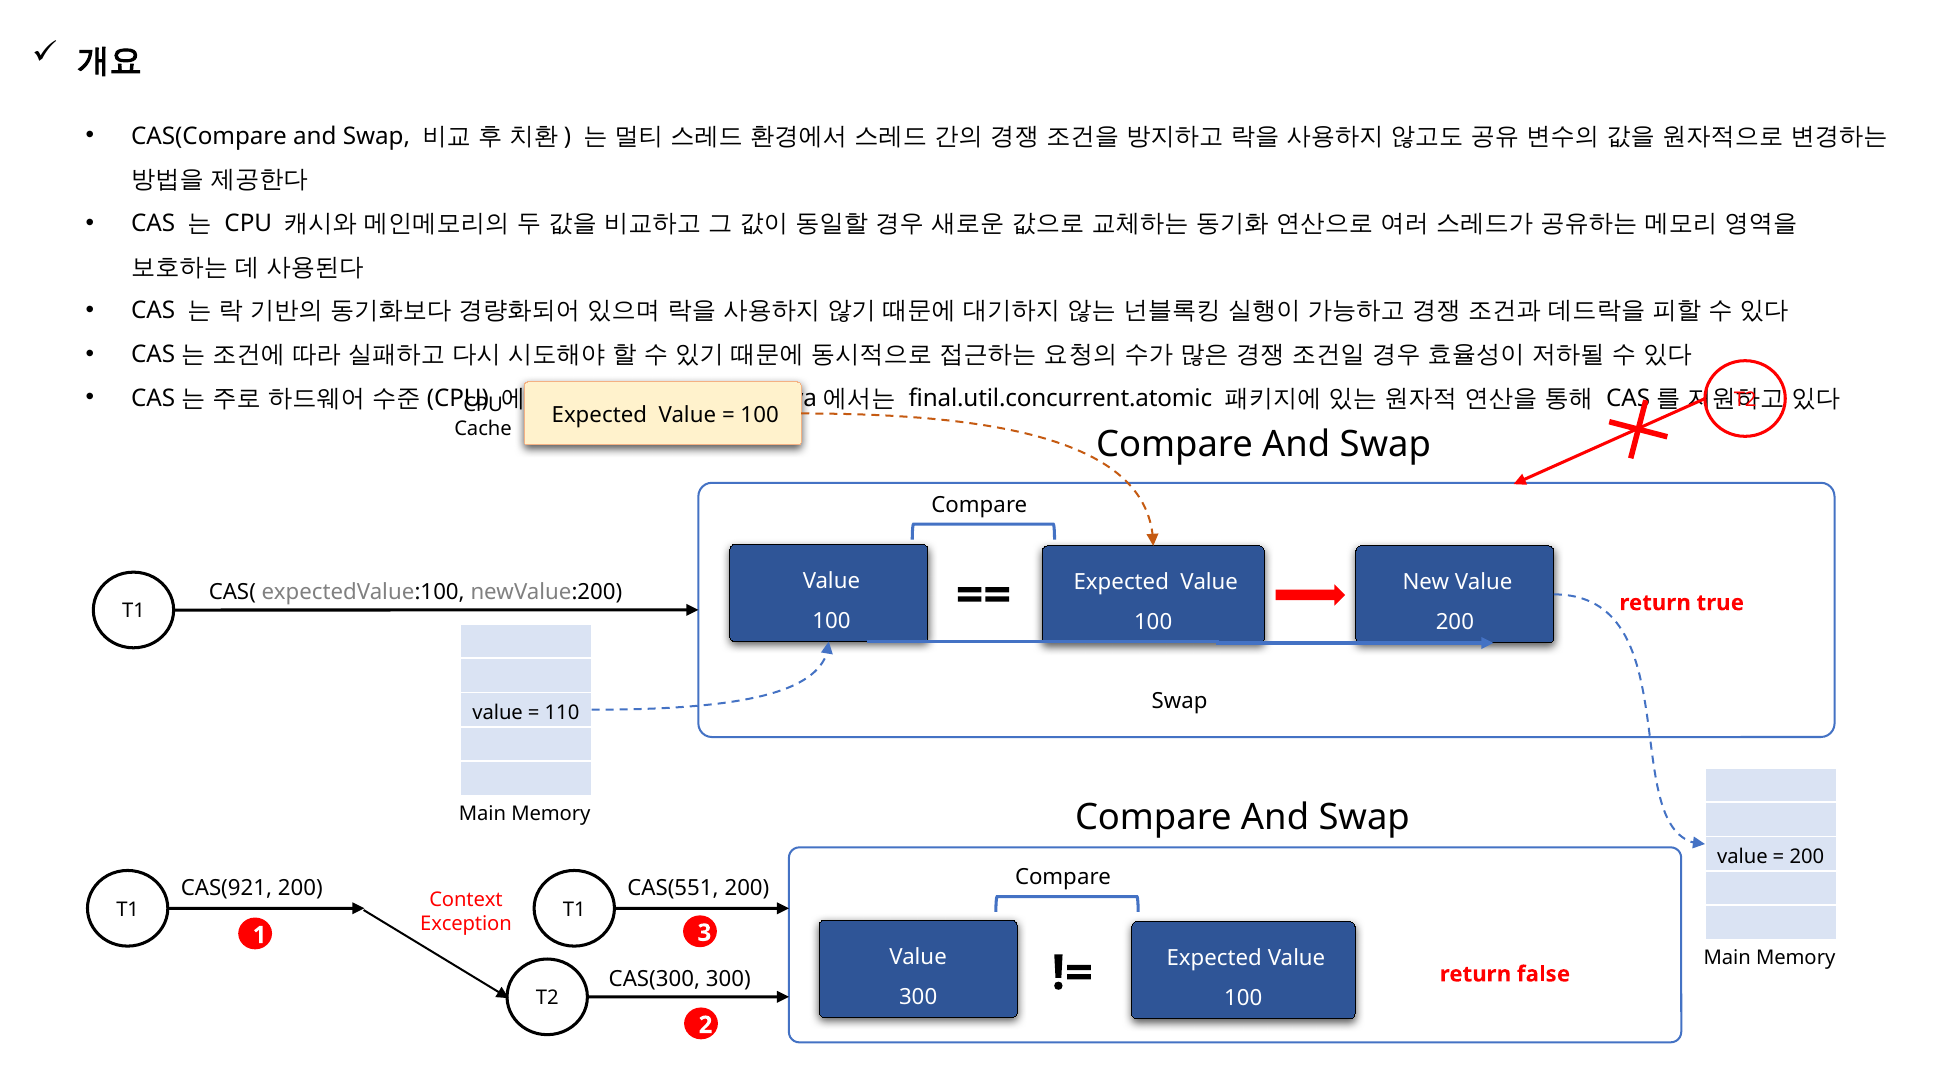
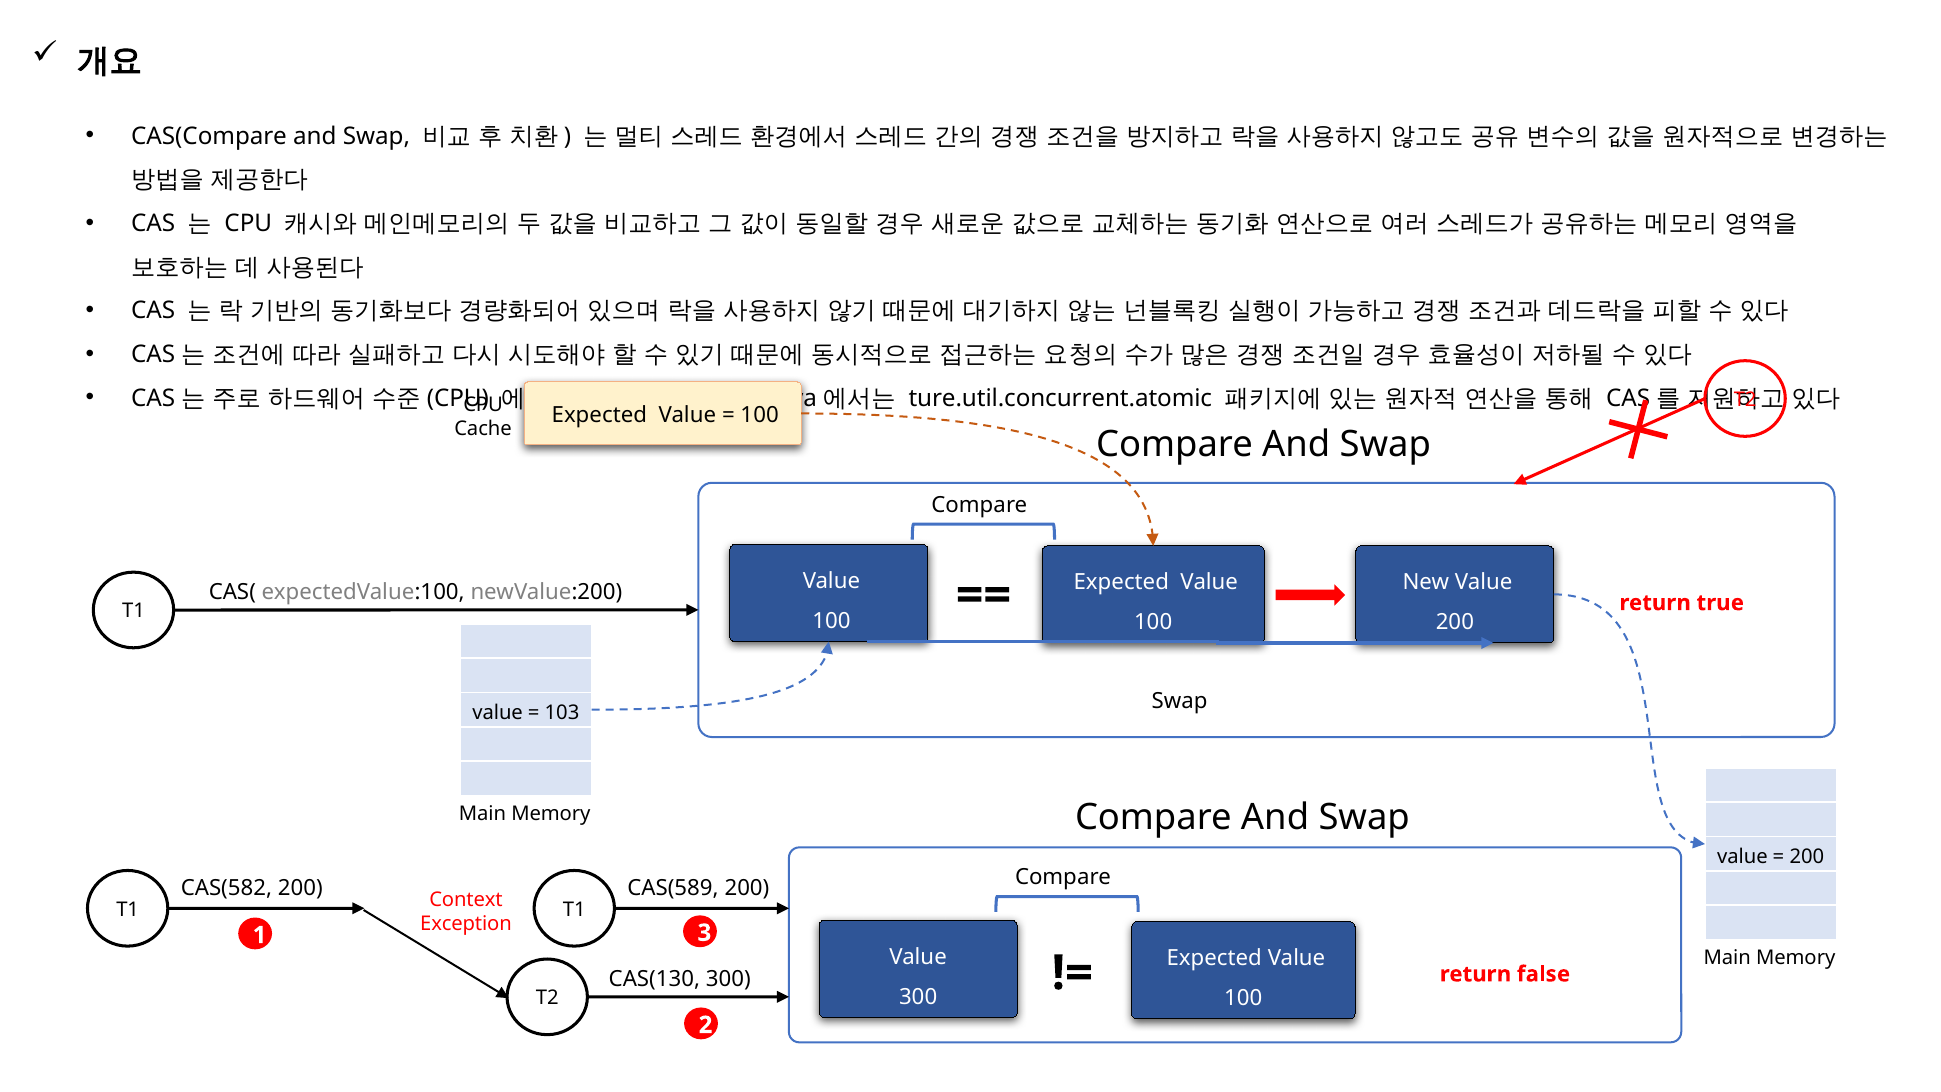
final.util.concurrent.atomic: final.util.concurrent.atomic -> ture.util.concurrent.atomic (1060, 398)
110: 110 -> 103 (562, 713)
CAS(921: CAS(921 -> CAS(582 (226, 888)
CAS(551: CAS(551 -> CAS(589 (673, 888)
CAS(300: CAS(300 -> CAS(130 (654, 979)
